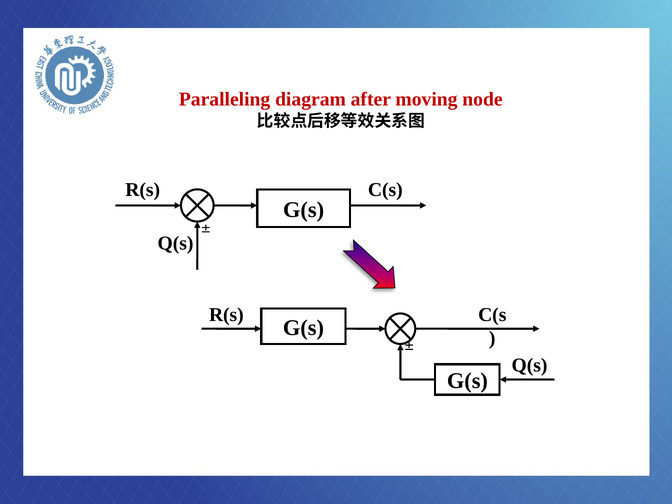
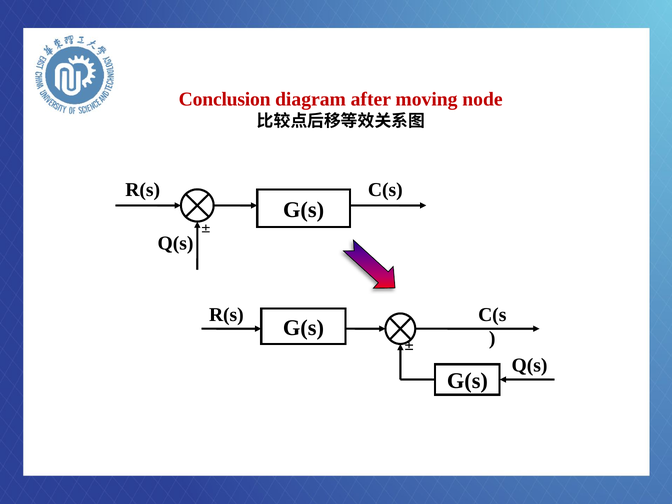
Paralleling: Paralleling -> Conclusion (225, 99)
